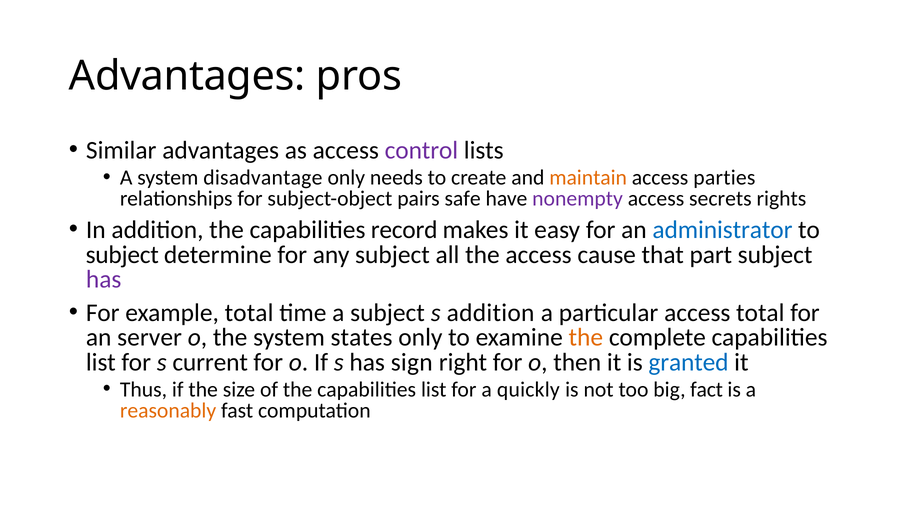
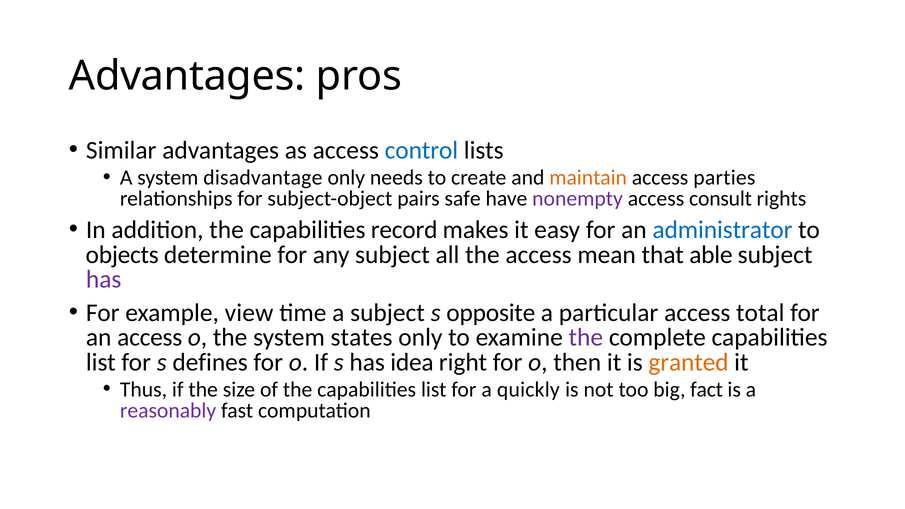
control colour: purple -> blue (421, 150)
secrets: secrets -> consult (721, 199)
subject: subject -> objects (122, 255)
cause: cause -> mean (607, 255)
part: part -> able (711, 255)
example total: total -> view (249, 313)
s addition: addition -> opposite (491, 313)
an server: server -> access (150, 337)
the colour: orange -> purple (586, 337)
current: current -> defines (210, 362)
sign: sign -> idea (412, 362)
granted colour: blue -> orange (689, 362)
reasonably colour: orange -> purple (168, 411)
